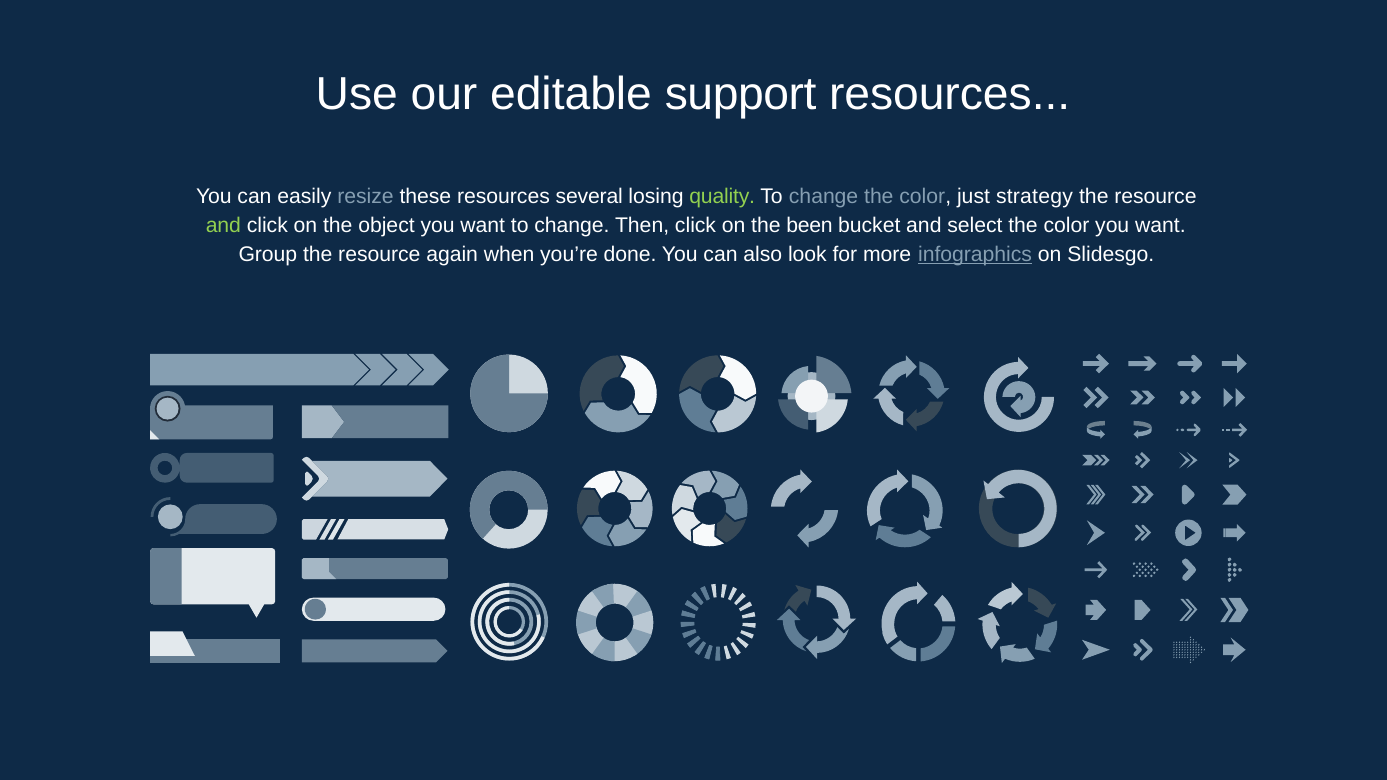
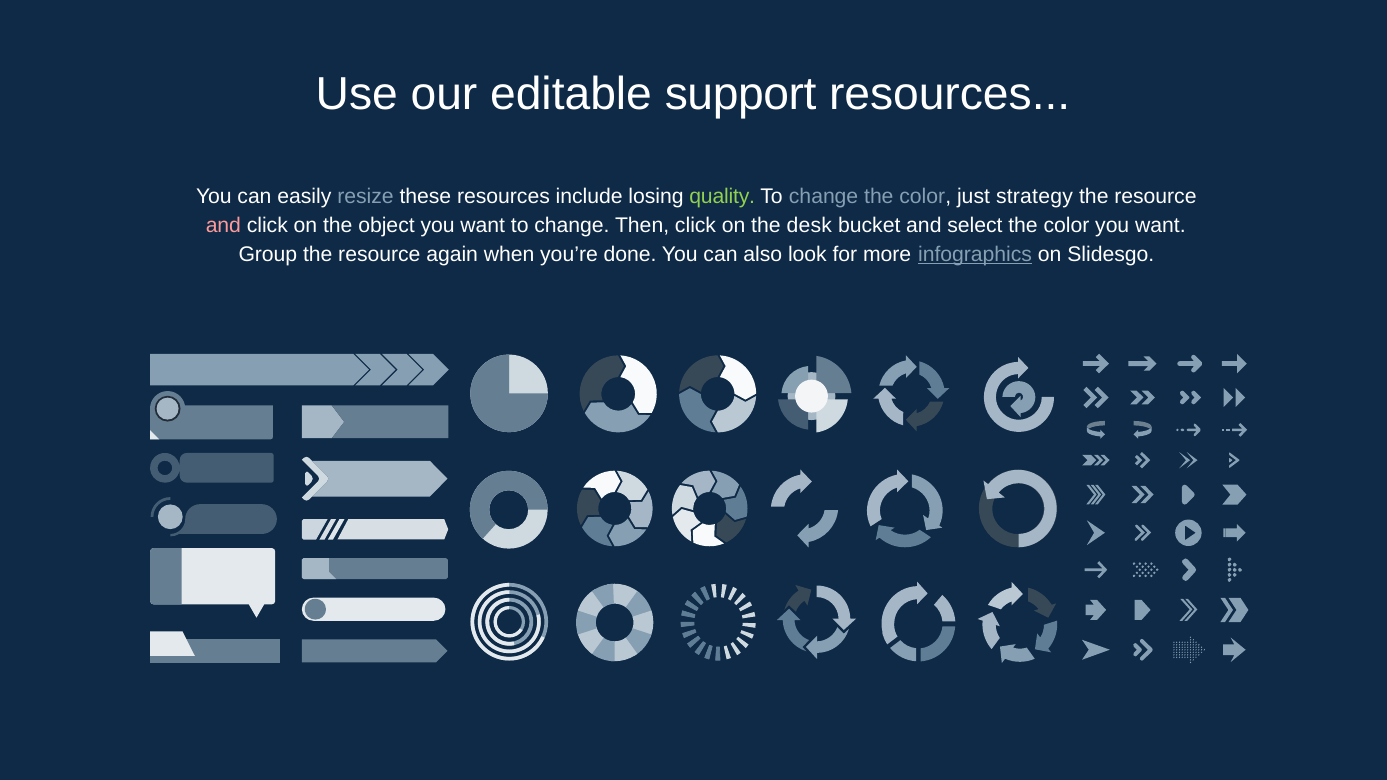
several: several -> include (589, 196)
and colour: light green -> pink (223, 225)
been: been -> desk (809, 225)
